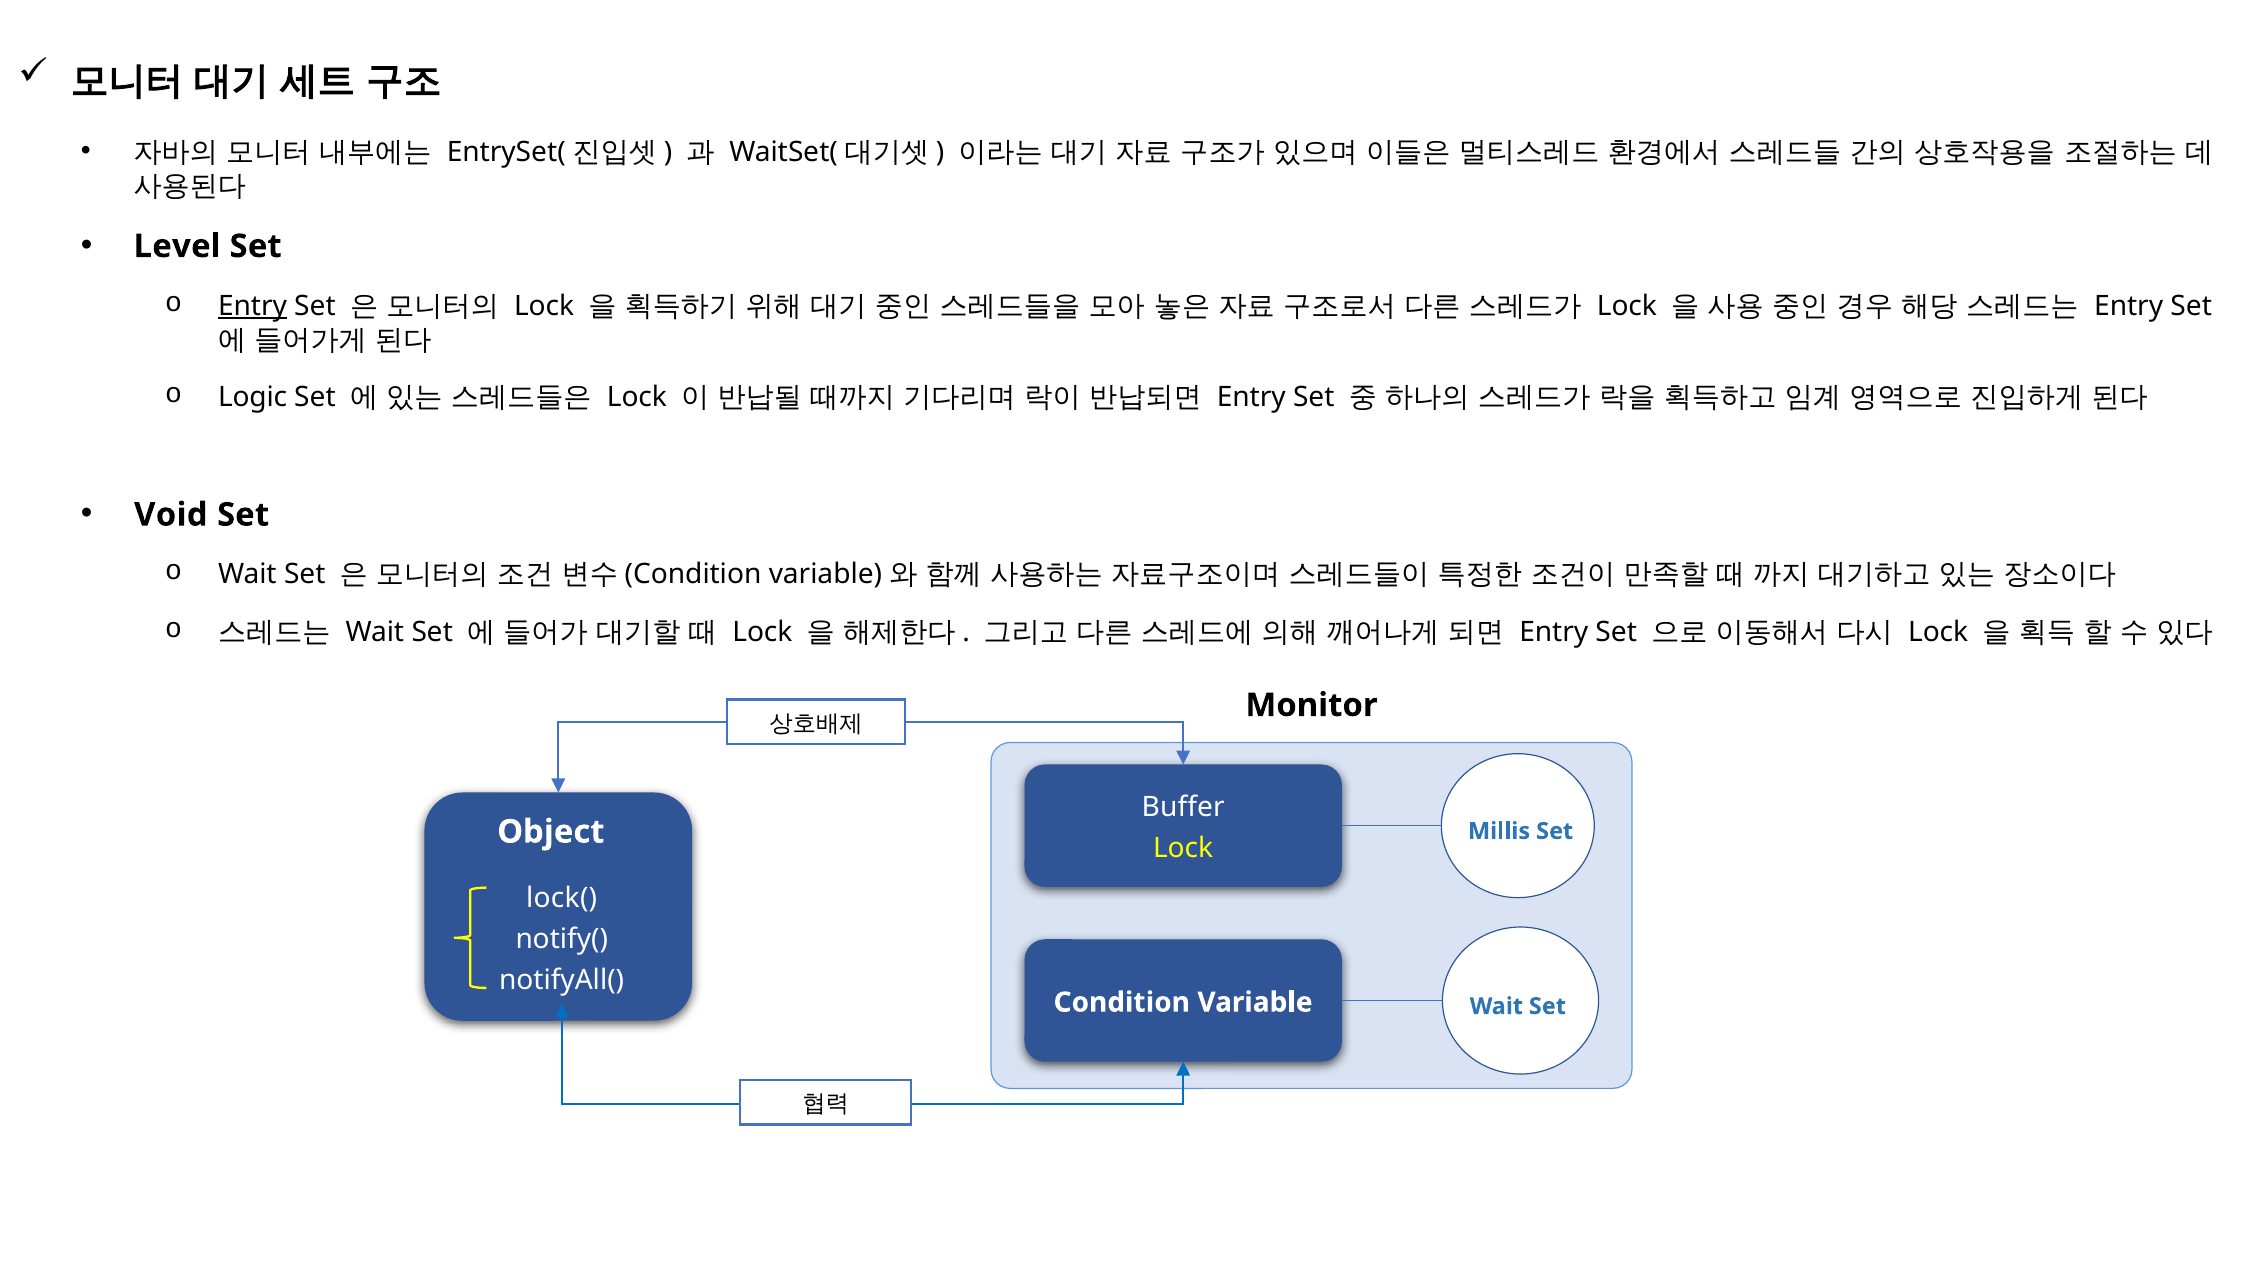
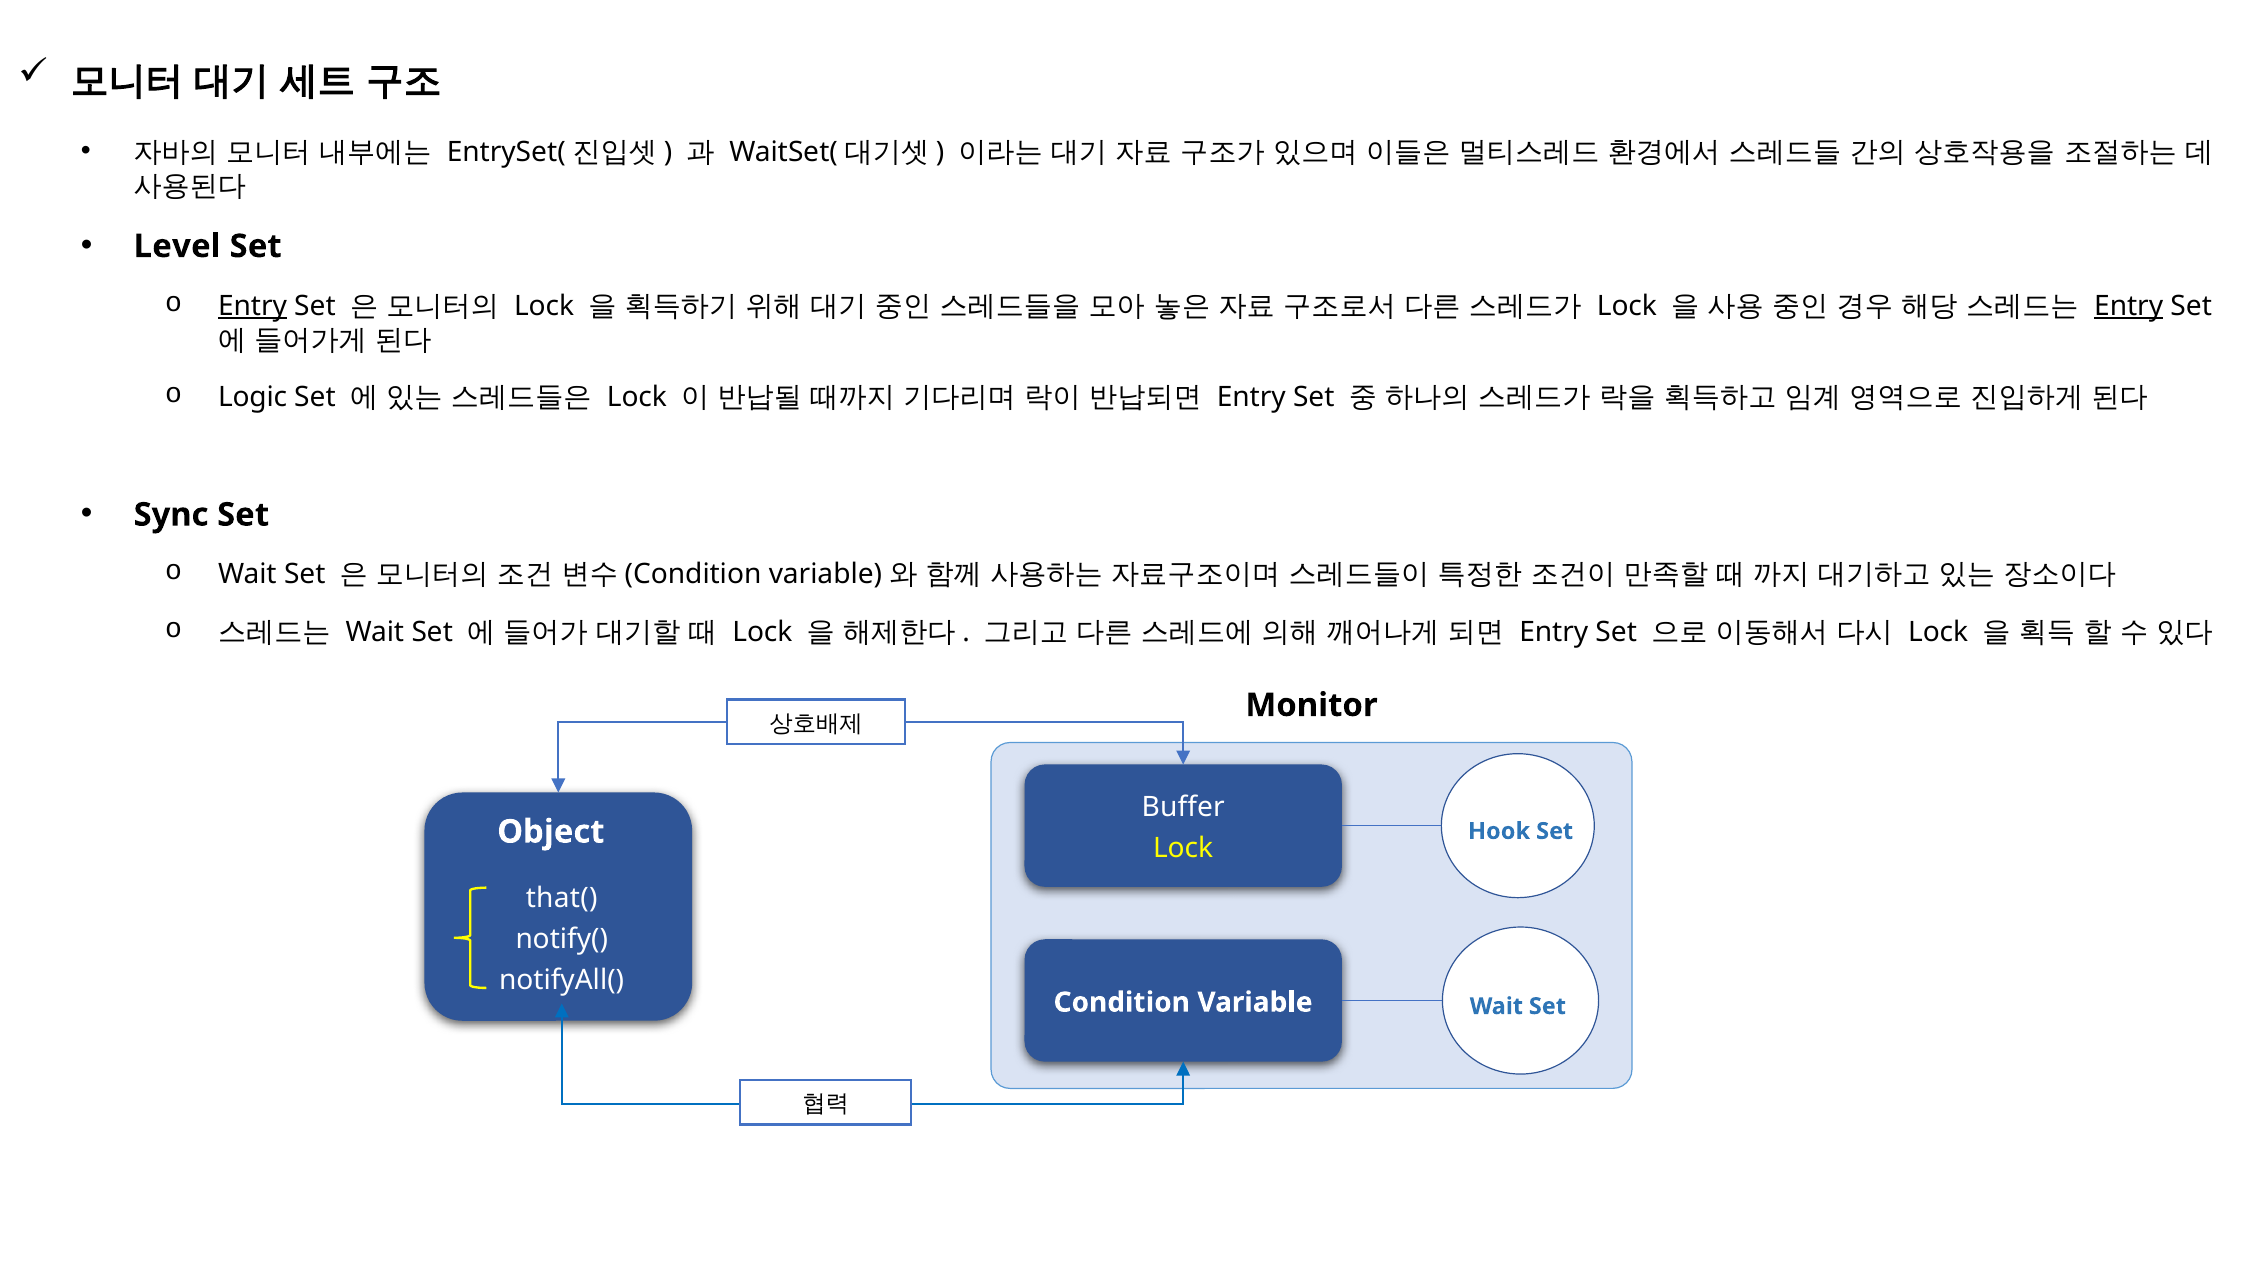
Entry underline: none -> present (2129, 306)
Void: Void -> Sync (171, 515)
Millis: Millis -> Hook (1499, 831)
lock(: lock( -> that( (562, 898)
